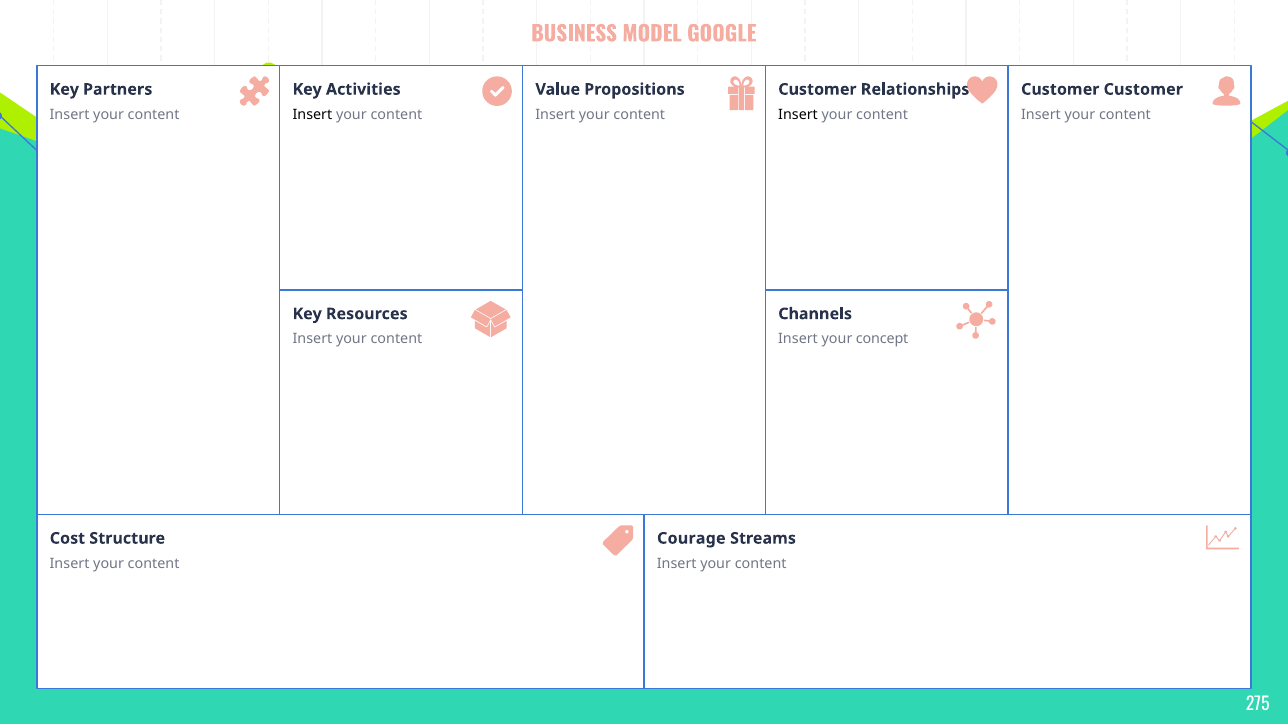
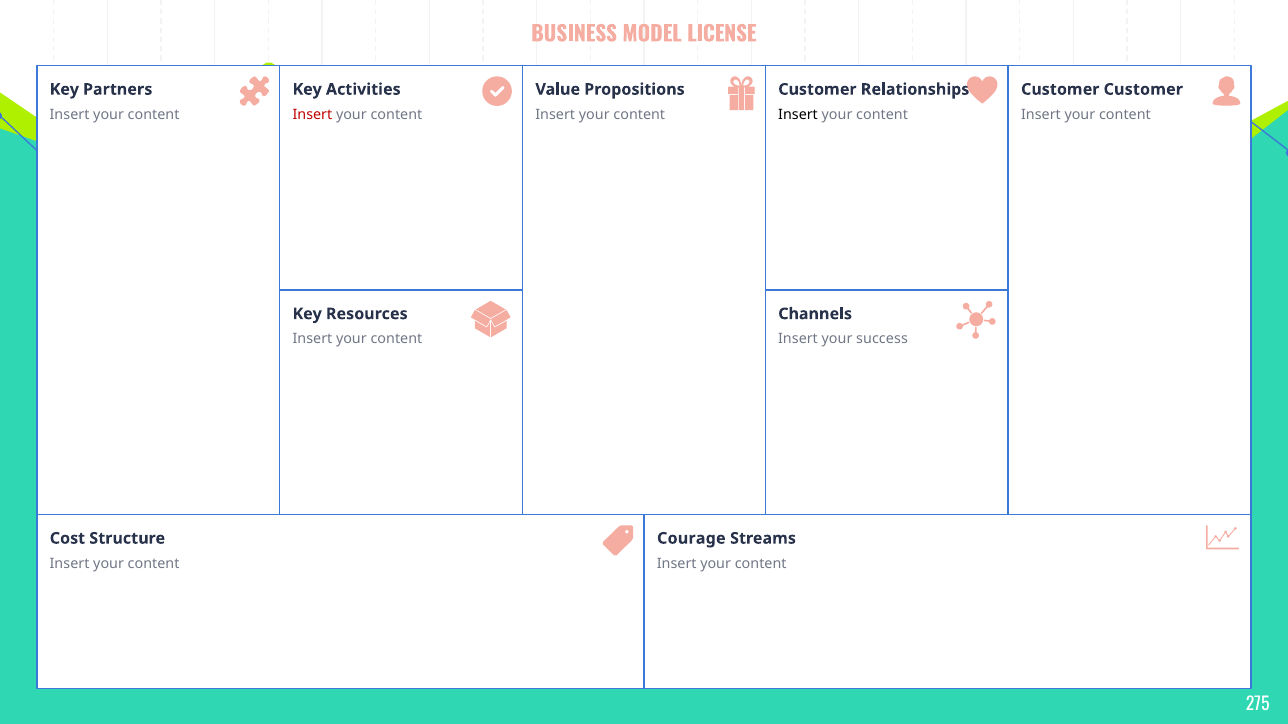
GOOGLE: GOOGLE -> LICENSE (722, 34)
Insert colour: black -> red (312, 115)
concept: concept -> success (882, 339)
